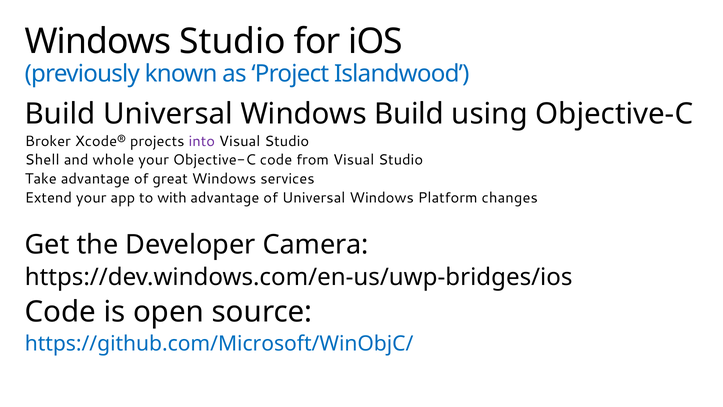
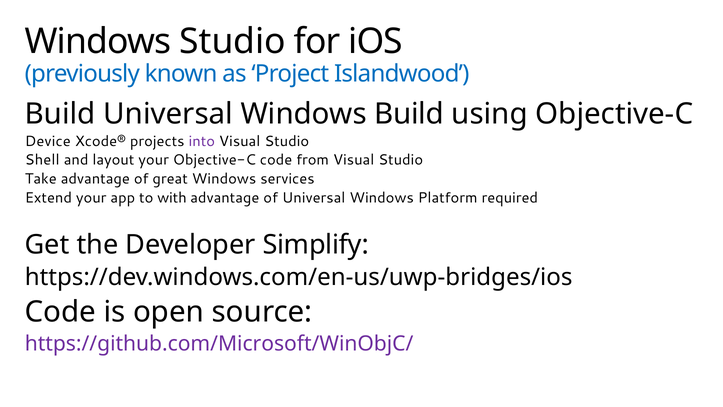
Broker: Broker -> Device (48, 141)
whole: whole -> layout (113, 160)
changes: changes -> required (510, 198)
Camera: Camera -> Simplify (316, 245)
https://github.com/Microsoft/WinObjC/ colour: blue -> purple (219, 344)
